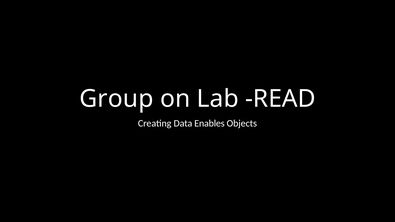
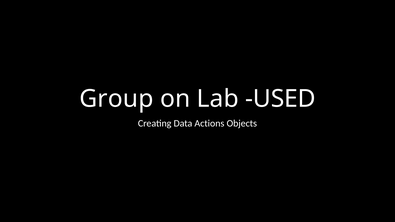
READ: READ -> USED (280, 99)
Enables: Enables -> Actions (209, 123)
